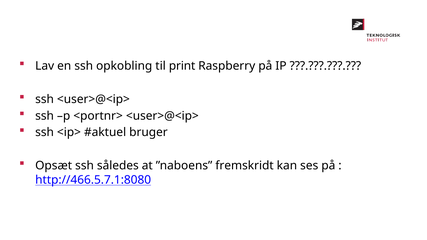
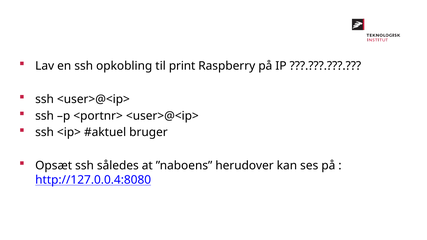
fremskridt: fremskridt -> herudover (245, 166)
http://466.5.7.1:8080: http://466.5.7.1:8080 -> http://127.0.0.4:8080 (93, 180)
